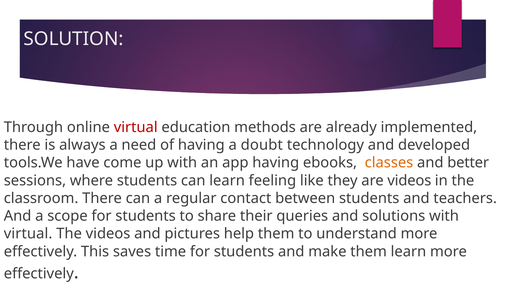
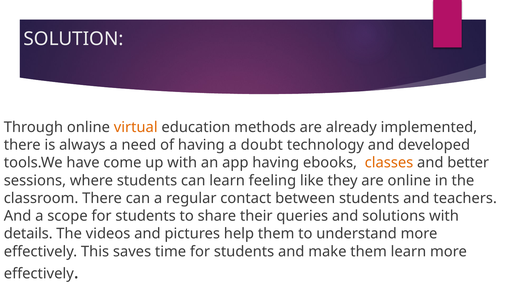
virtual colour: red -> orange (136, 127)
are videos: videos -> online (409, 180)
virtual: virtual -> details (28, 233)
